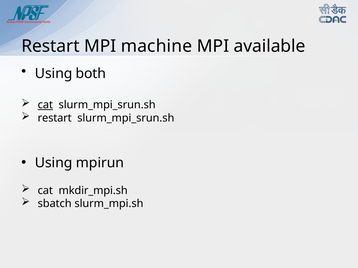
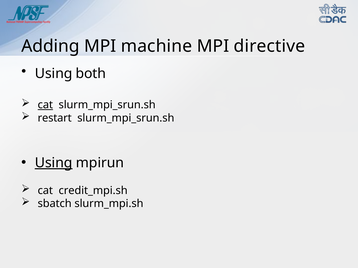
Restart: Restart -> Adding (50, 46)
available: available -> directive (269, 46)
Using underline: none -> present (54, 163)
mkdir_mpi.sh: mkdir_mpi.sh -> credit_mpi.sh (93, 191)
